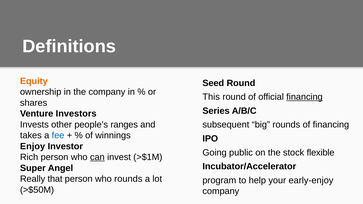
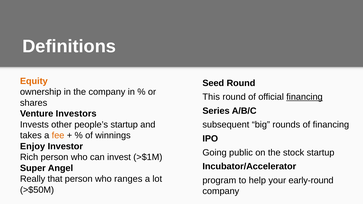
people’s ranges: ranges -> startup (124, 125)
fee colour: blue -> orange (58, 136)
stock flexible: flexible -> startup (321, 153)
can underline: present -> none (97, 157)
who rounds: rounds -> ranges (128, 179)
early-enjoy: early-enjoy -> early-round (311, 181)
